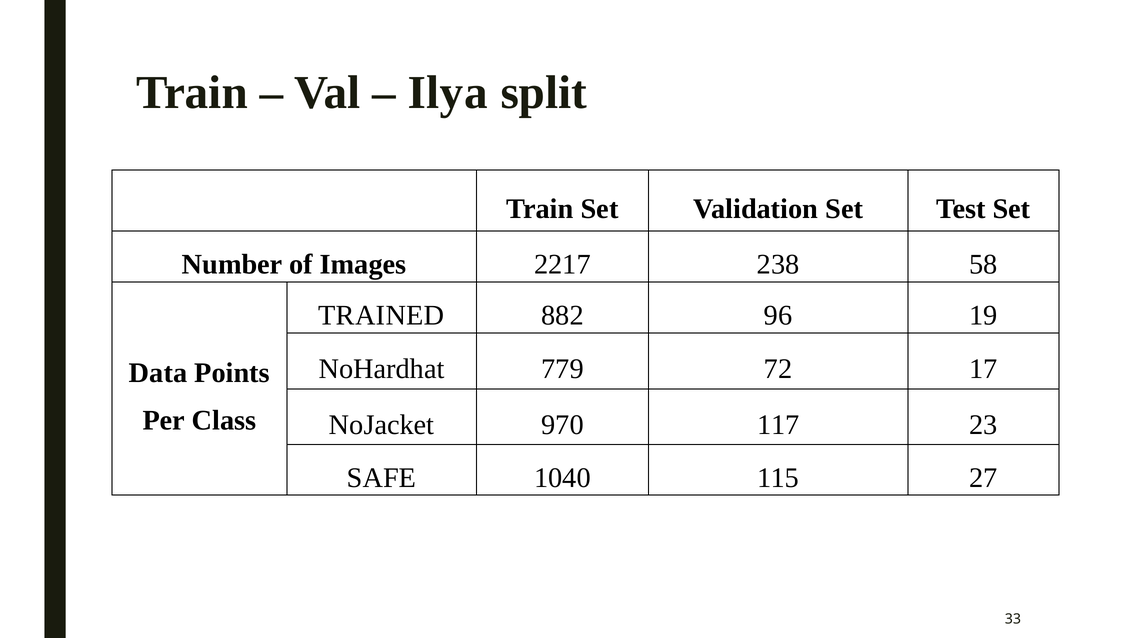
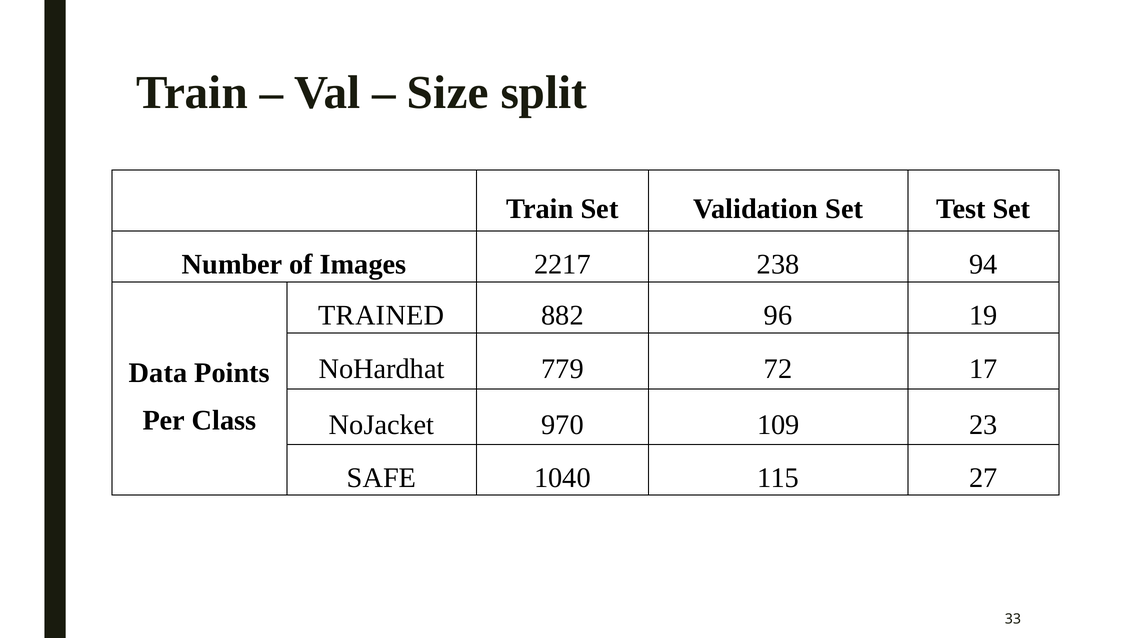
Ilya: Ilya -> Size (448, 93)
58: 58 -> 94 (983, 265)
117: 117 -> 109 (778, 425)
